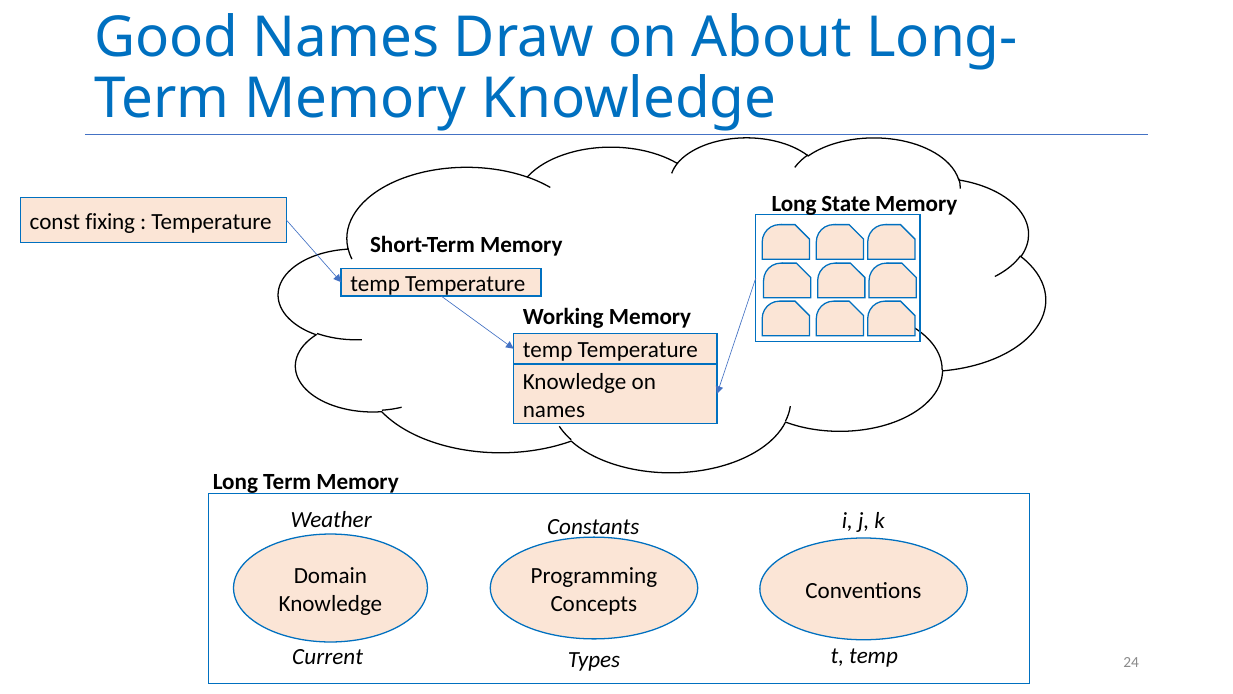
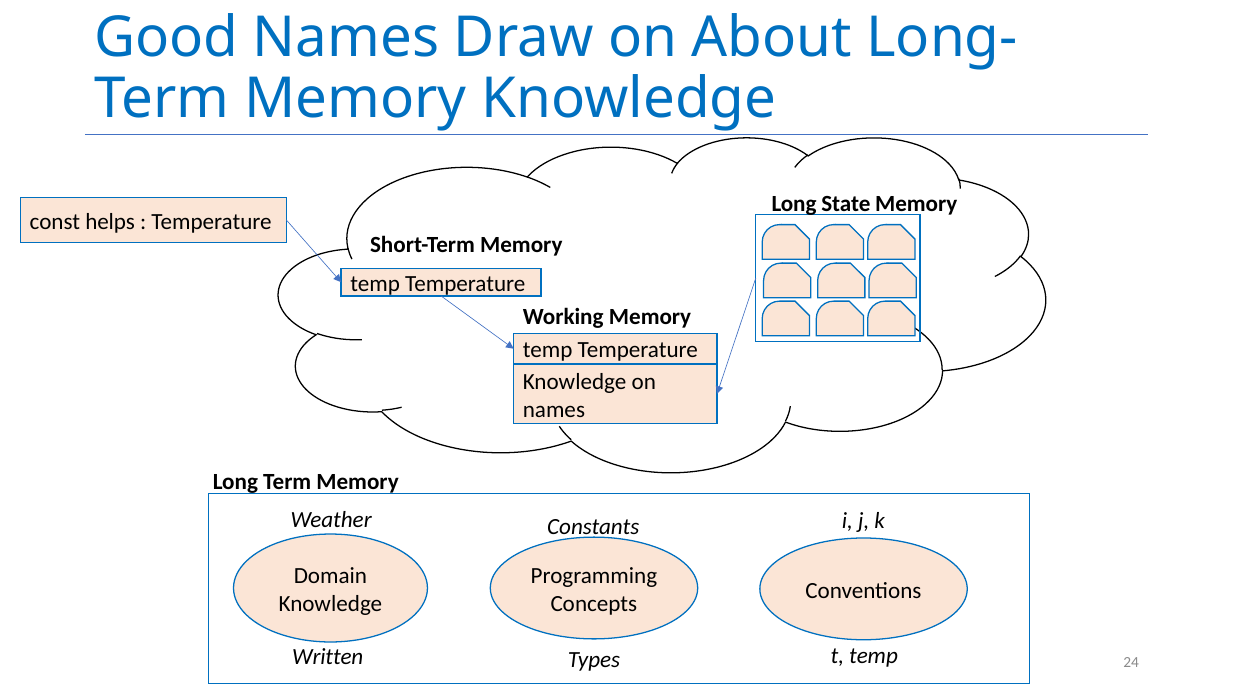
fixing: fixing -> helps (110, 221)
Current: Current -> Written (328, 656)
